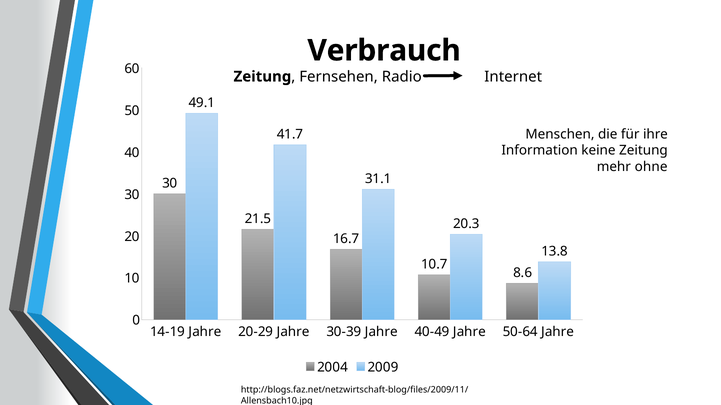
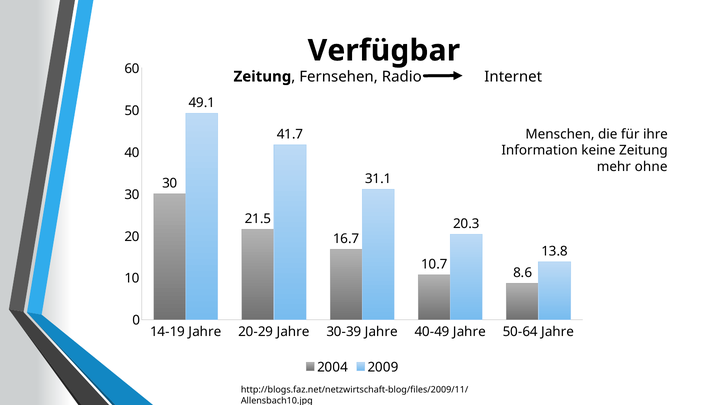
Verbrauch: Verbrauch -> Verfügbar (384, 51)
